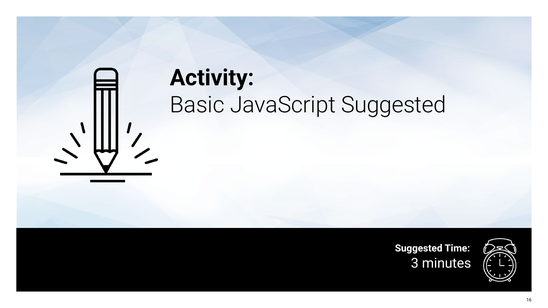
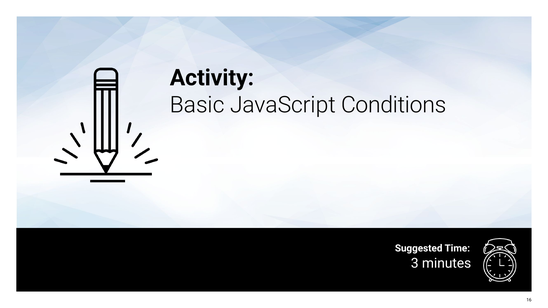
JavaScript Suggested: Suggested -> Conditions (394, 105)
